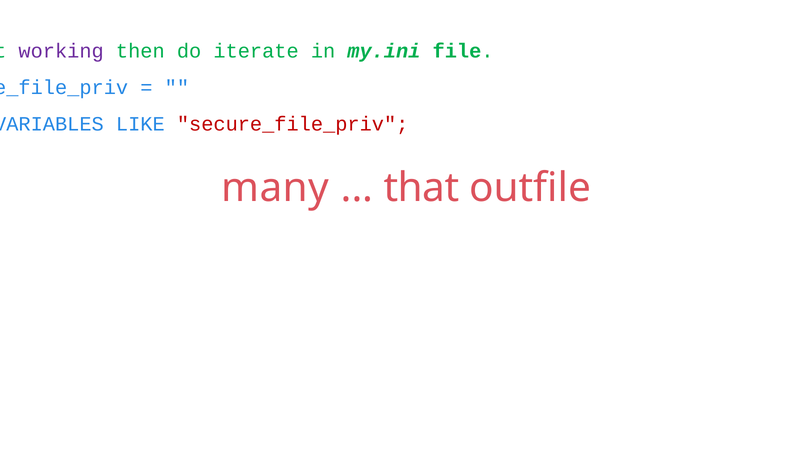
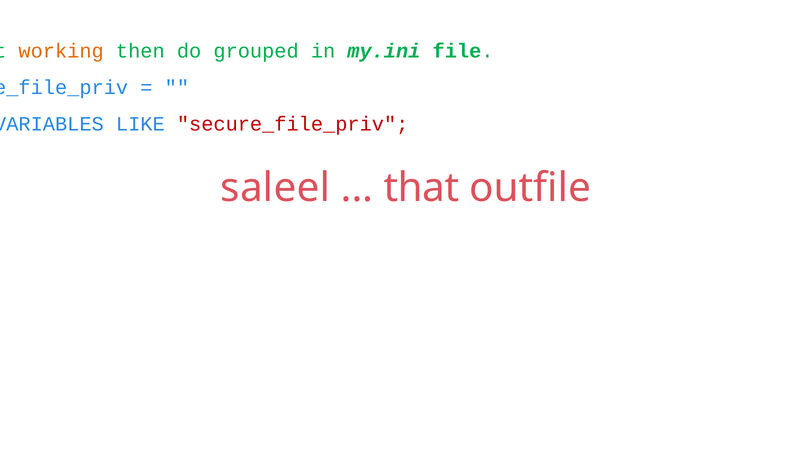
working colour: purple -> orange (61, 51)
iterate: iterate -> grouped (256, 51)
many: many -> saleel (275, 188)
